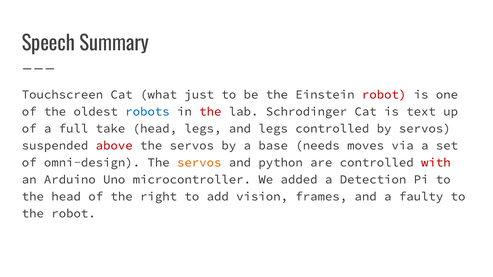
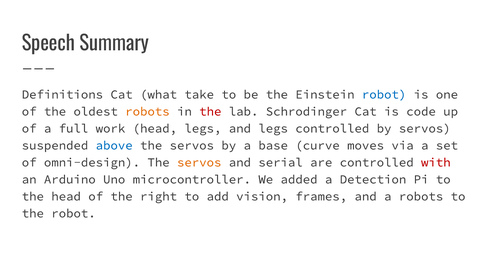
Touchscreen: Touchscreen -> Definitions (62, 95)
just: just -> take (199, 95)
robot colour: red -> blue (384, 95)
robots colour: blue -> orange (147, 112)
text: text -> code (421, 112)
take: take -> work (110, 129)
above colour: red -> blue (114, 146)
needs: needs -> curve (318, 146)
python: python -> serial (281, 163)
a faulty: faulty -> robots (421, 197)
